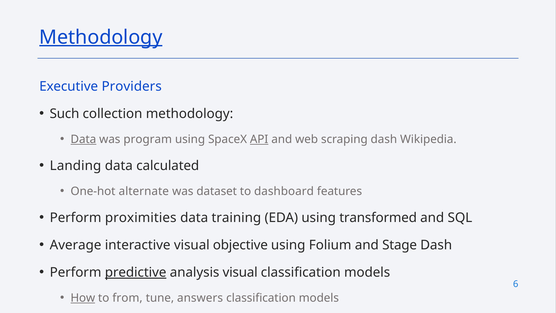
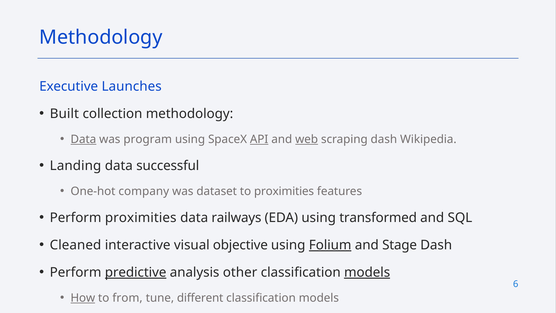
Methodology underline: present -> none (101, 37)
Providers: Providers -> Launches (132, 86)
Such: Such -> Built (64, 114)
web underline: none -> present (307, 139)
calculated: calculated -> successful (168, 166)
alternate: alternate -> company (144, 191)
to dashboard: dashboard -> proximities (284, 191)
training: training -> railways (236, 218)
Average: Average -> Cleaned (75, 245)
Folium underline: none -> present (330, 245)
analysis visual: visual -> other (240, 272)
models underline: none -> present (367, 272)
answers: answers -> different (200, 298)
